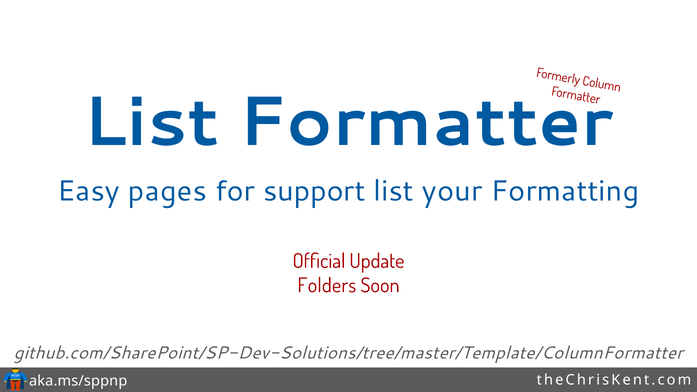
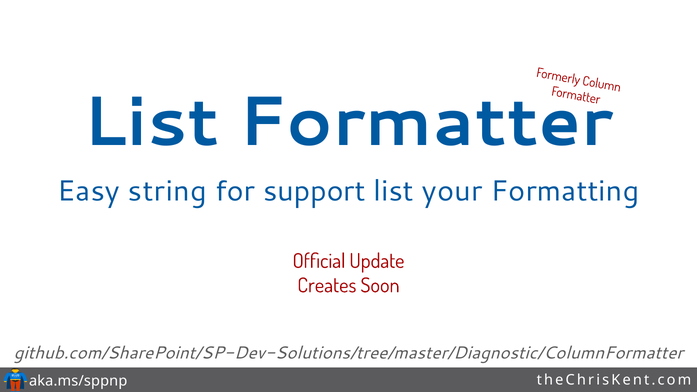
pages: pages -> string (167, 191)
Folders: Folders -> Creates (327, 286)
github.com/SharePoint/SP-Dev-Solutions/tree/master/Template/ColumnFormatter: github.com/SharePoint/SP-Dev-Solutions/tree/master/Template/ColumnFormatter -> github.com/SharePoint/SP-Dev-Solutions/tree/master/Diagnostic/ColumnFormatter (348, 353)
